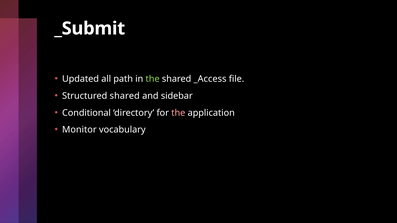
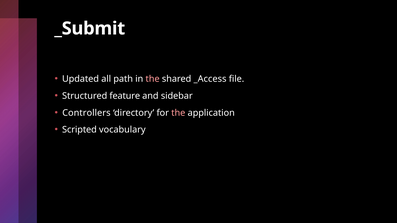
the colour: light green -> pink (153, 79)
Structured shared: shared -> feature (125, 96)
Conditional: Conditional -> Controllers (86, 113)
Monitor: Monitor -> Scripted (79, 130)
